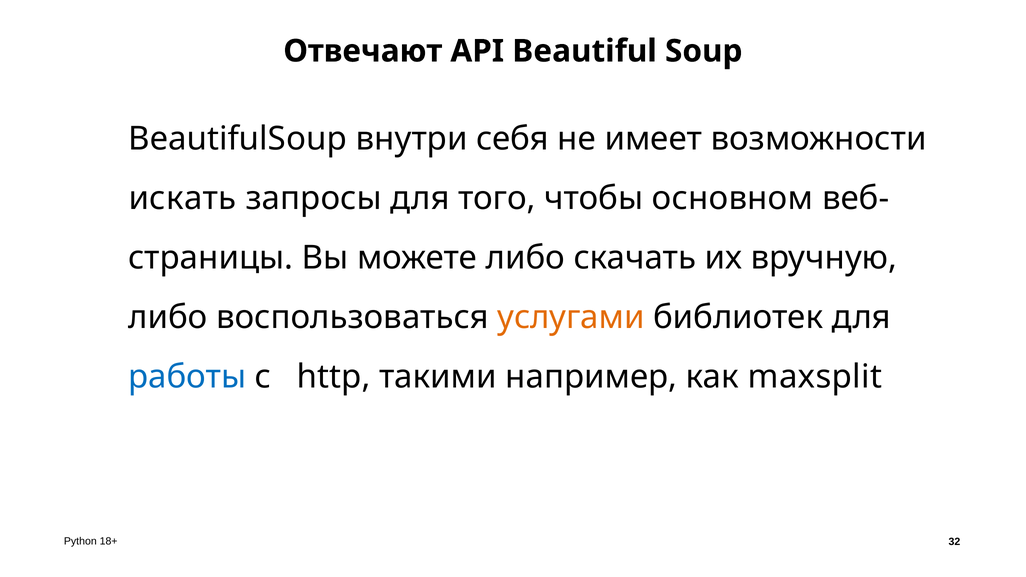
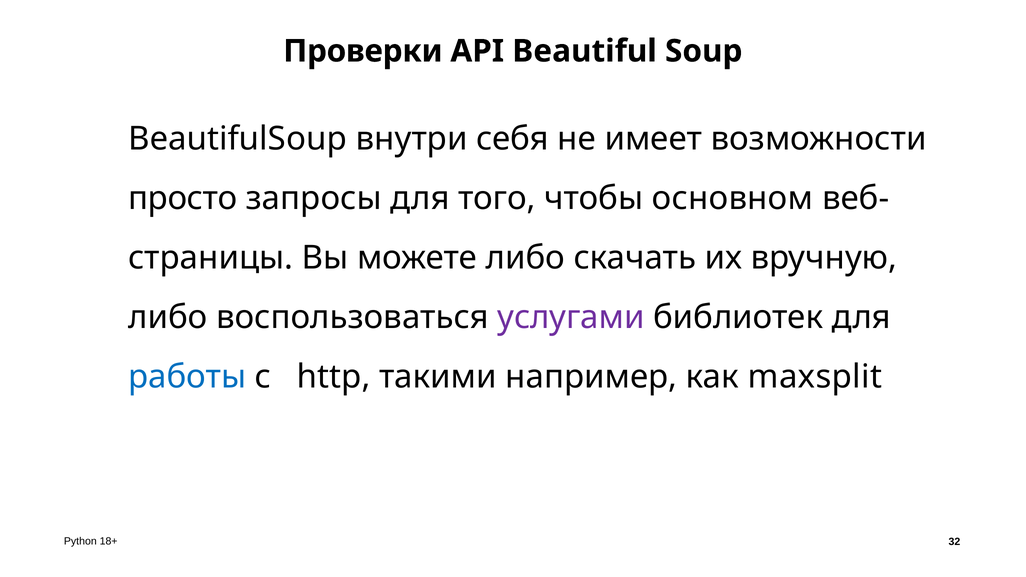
Отвечают: Отвечают -> Проверки (363, 51)
искать: искать -> просто (183, 198)
услугами colour: orange -> purple (571, 317)
